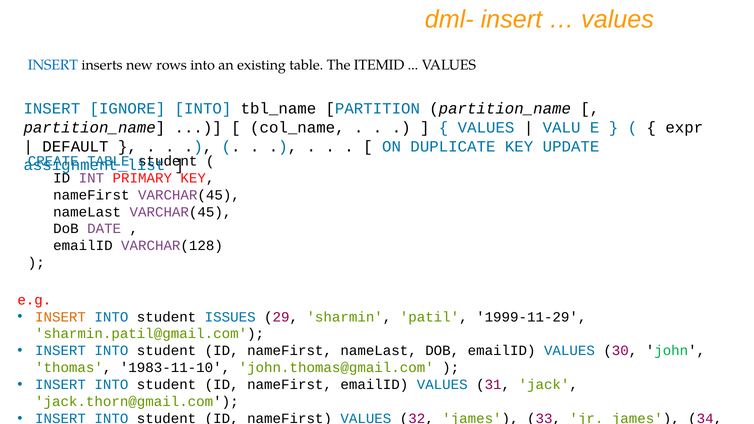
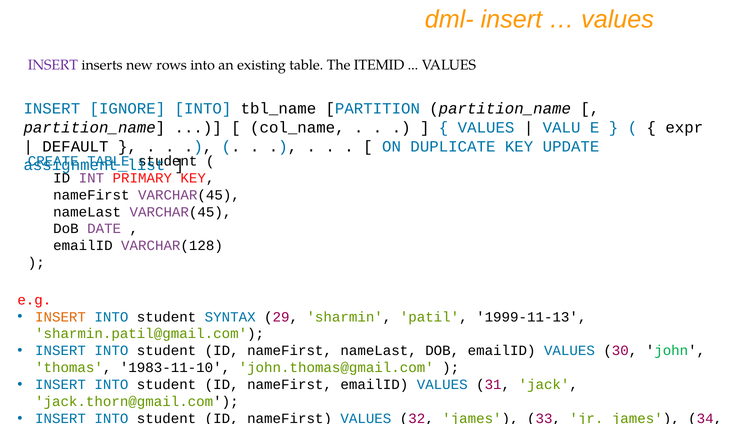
INSERT colour: blue -> purple (53, 65)
ISSUES: ISSUES -> SYNTAX (230, 317)
1999-11-29: 1999-11-29 -> 1999-11-13 (531, 317)
